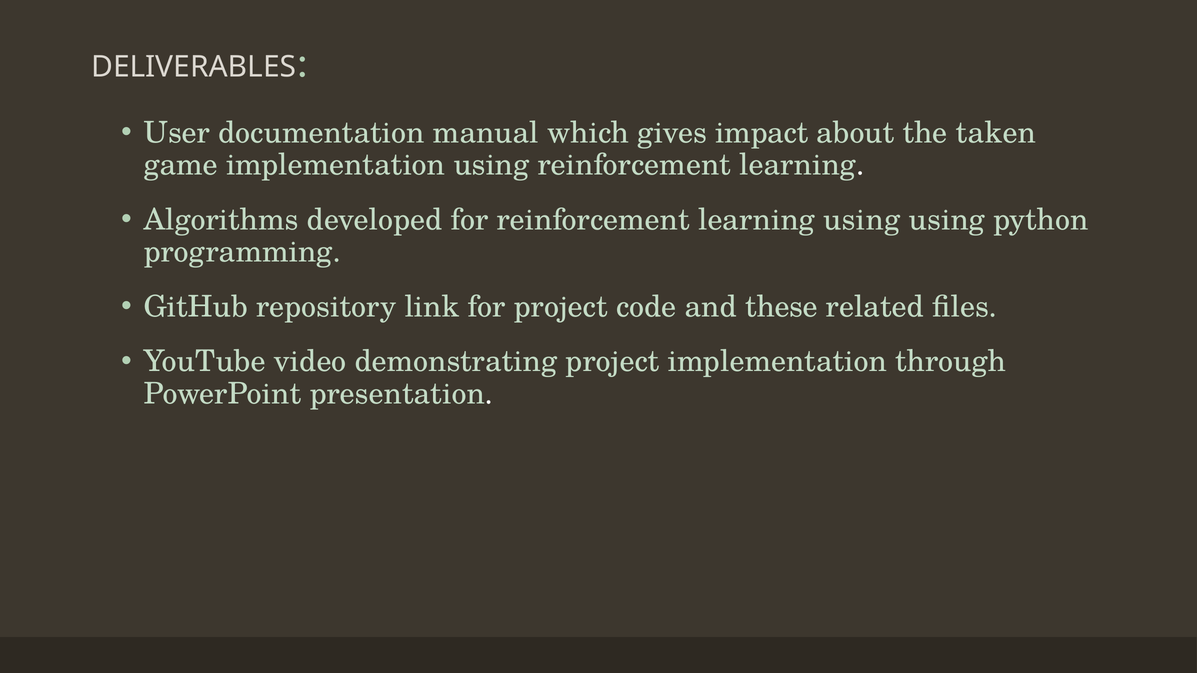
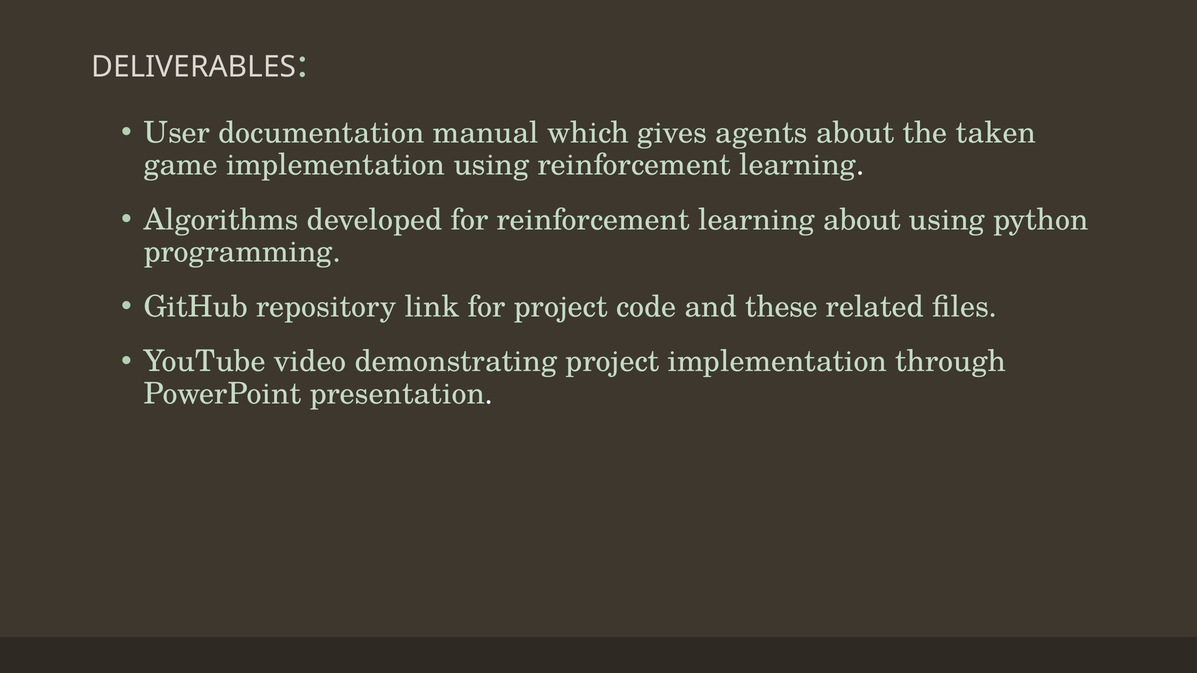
impact: impact -> agents (762, 133)
learning using: using -> about (862, 220)
